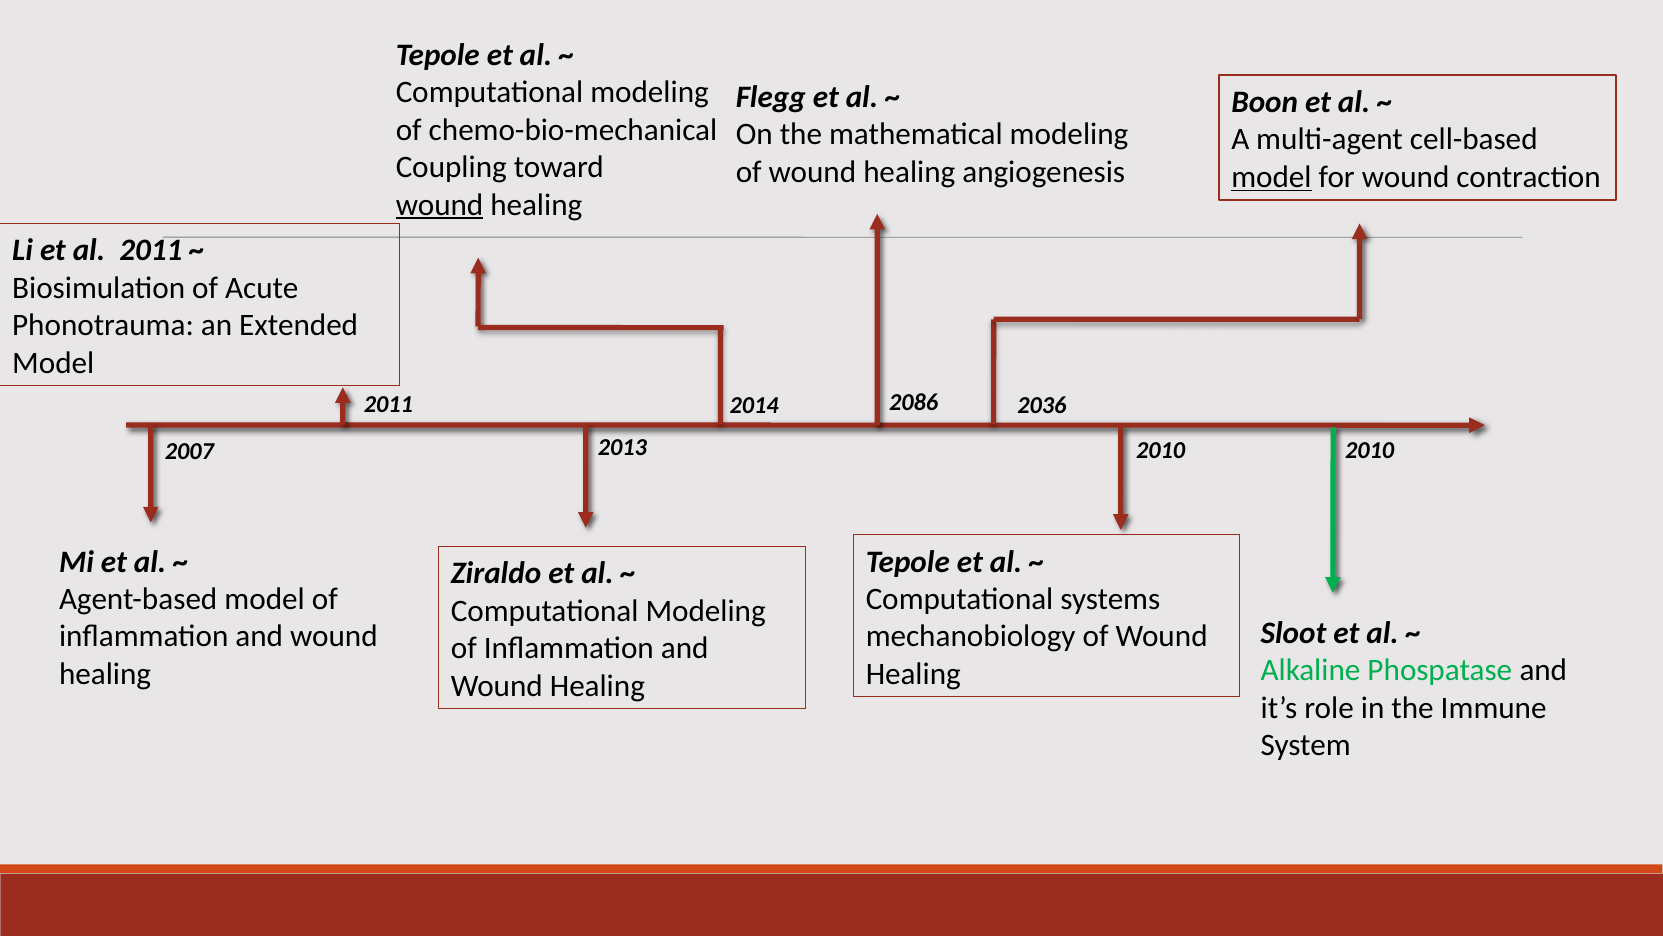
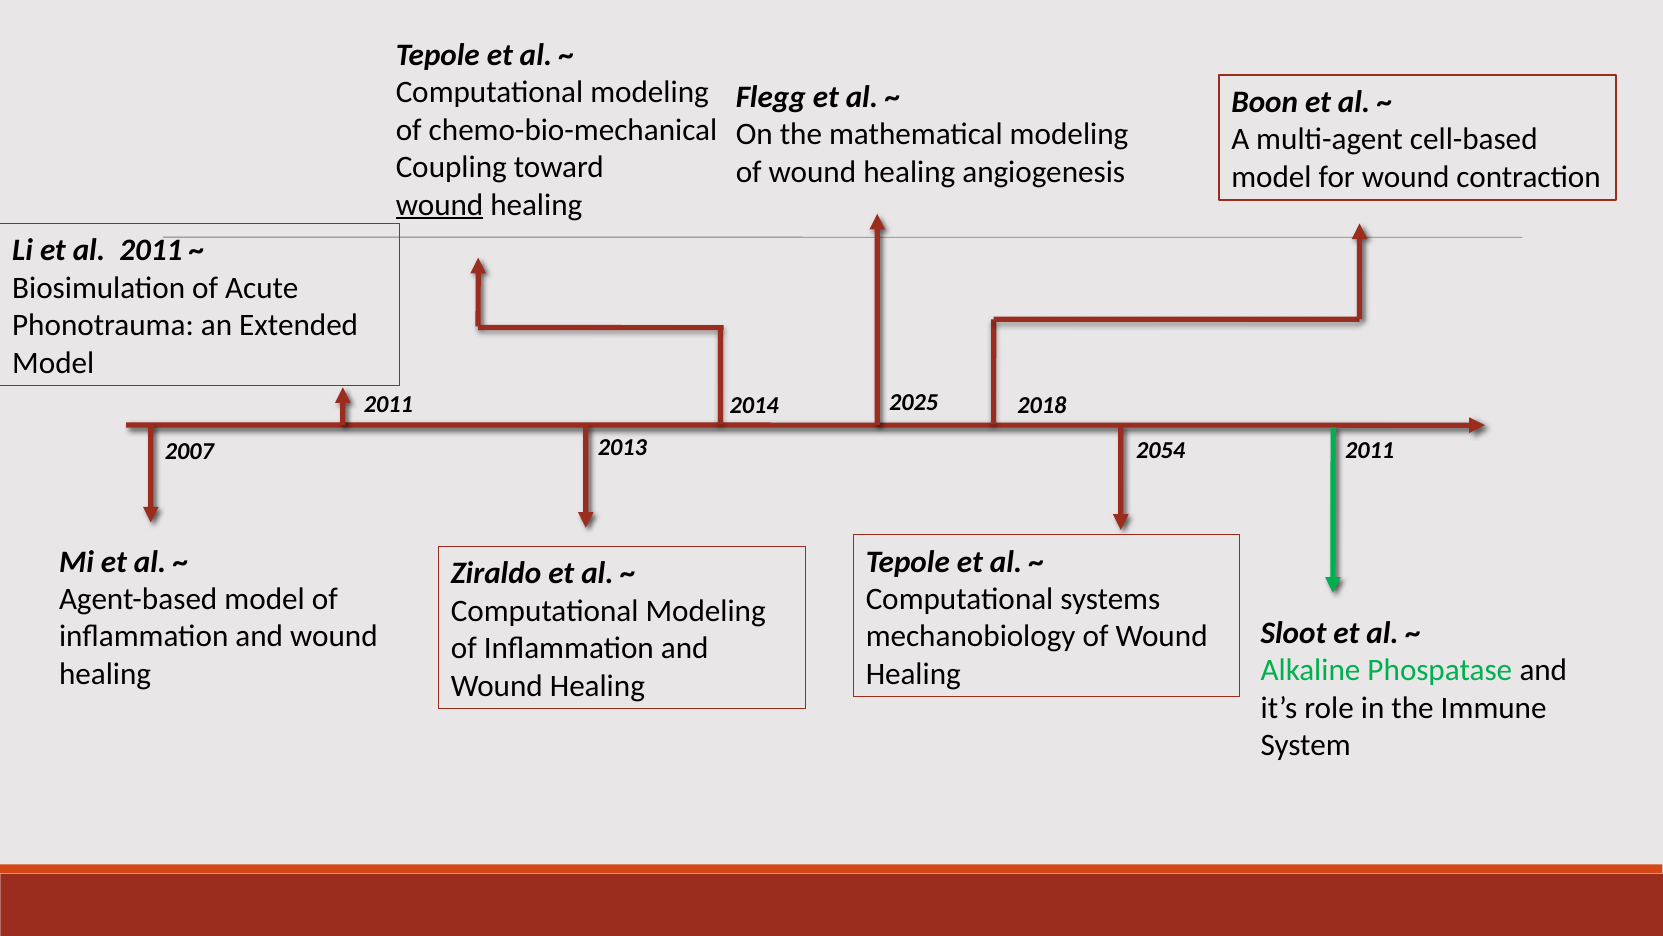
model underline: present -> none (1271, 177)
2086: 2086 -> 2025 (914, 402)
2036: 2036 -> 2018 (1042, 405)
2010: 2010 -> 2054 (1161, 450)
2010: 2010 -> 2011 (1370, 450)
